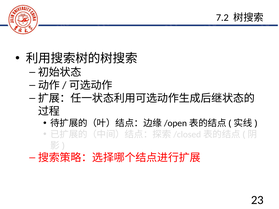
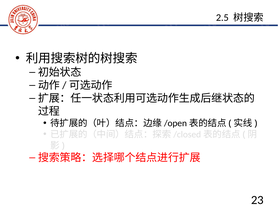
7.2: 7.2 -> 2.5 (222, 18)
